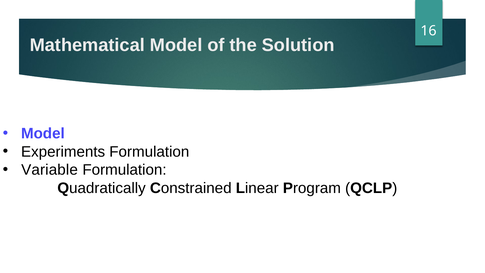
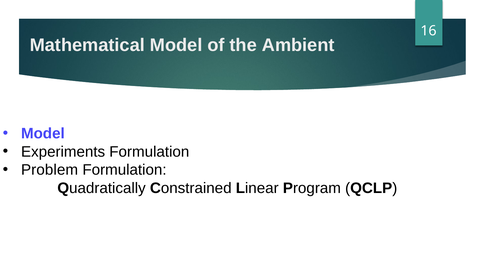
Solution: Solution -> Ambient (298, 45)
Variable: Variable -> Problem (50, 170)
